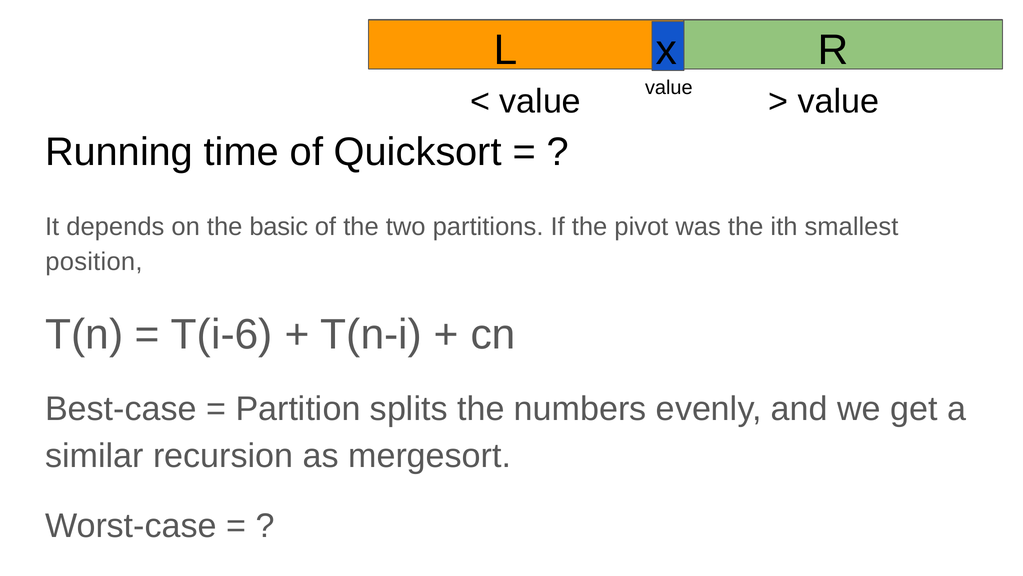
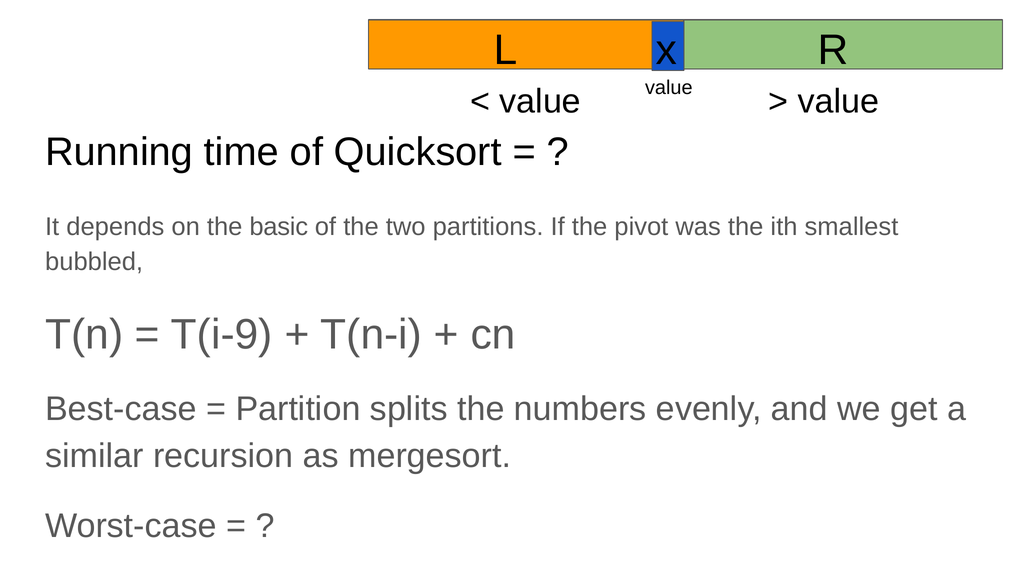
position: position -> bubbled (94, 262)
T(i-6: T(i-6 -> T(i-9 (222, 334)
